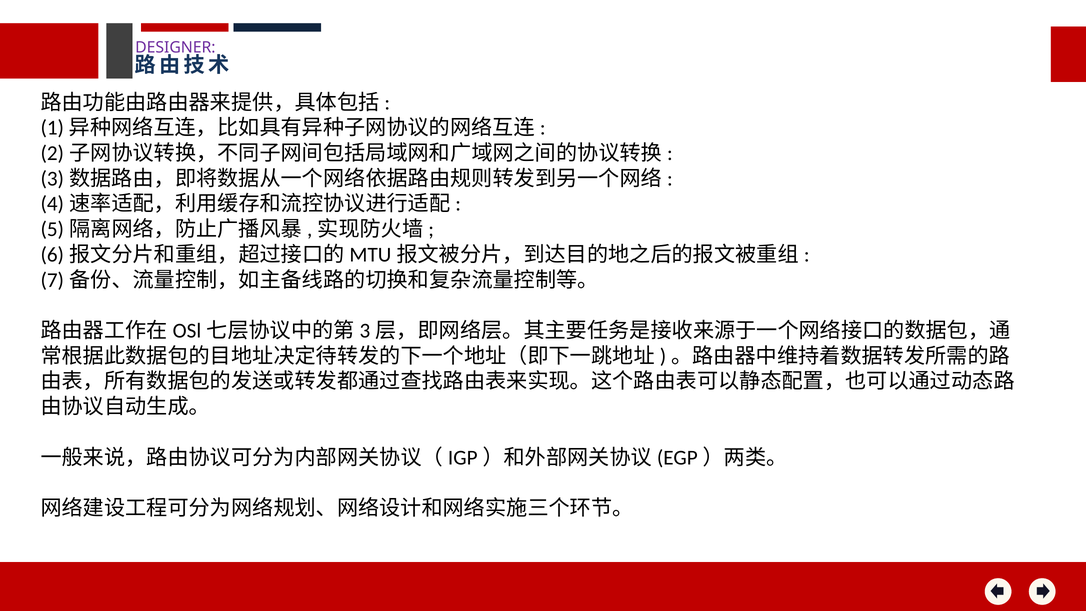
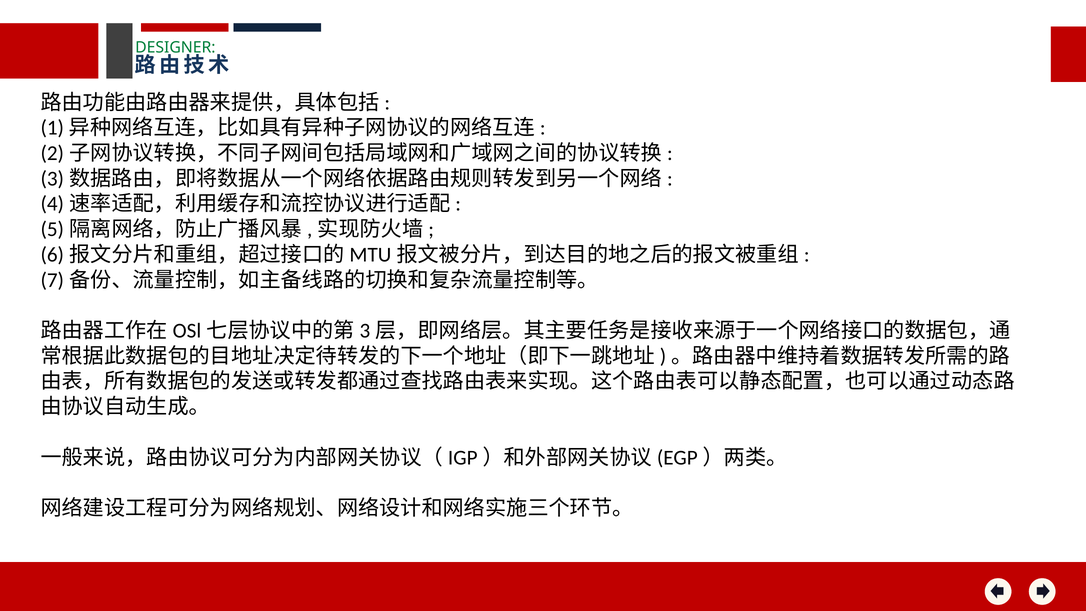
DESIGNER colour: purple -> green (175, 48)
